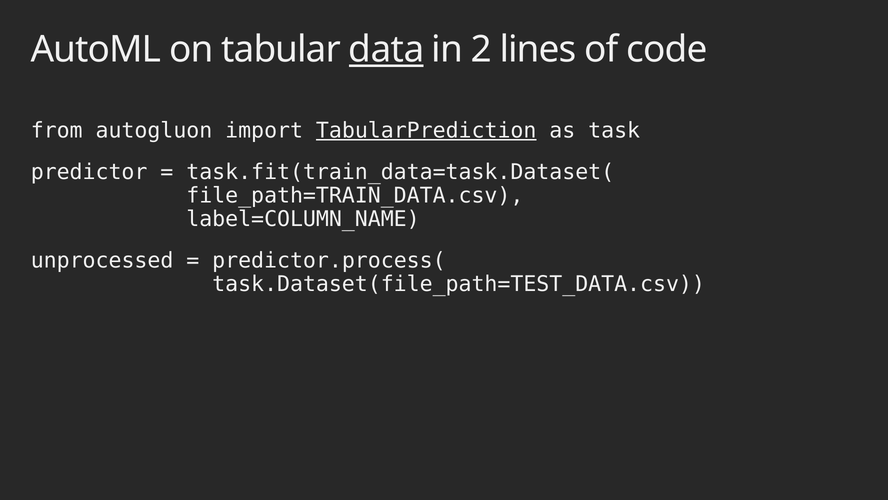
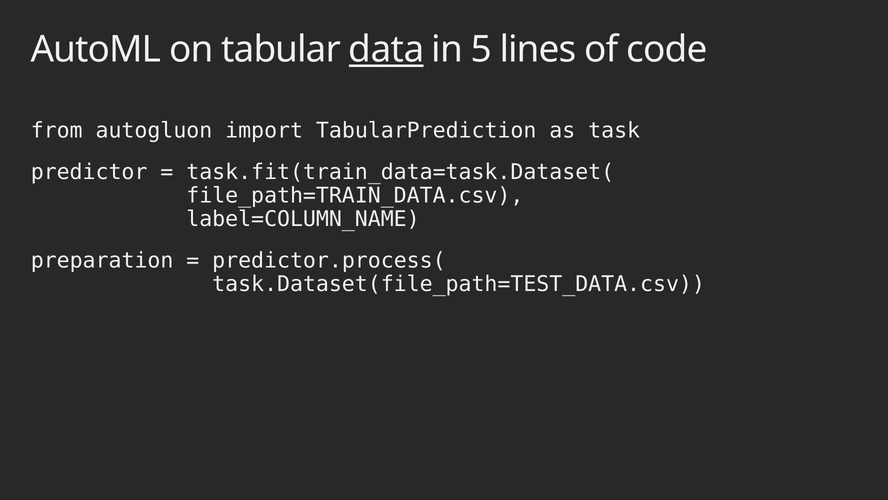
2: 2 -> 5 (481, 50)
TabularPrediction underline: present -> none (426, 130)
unprocessed: unprocessed -> preparation (102, 261)
